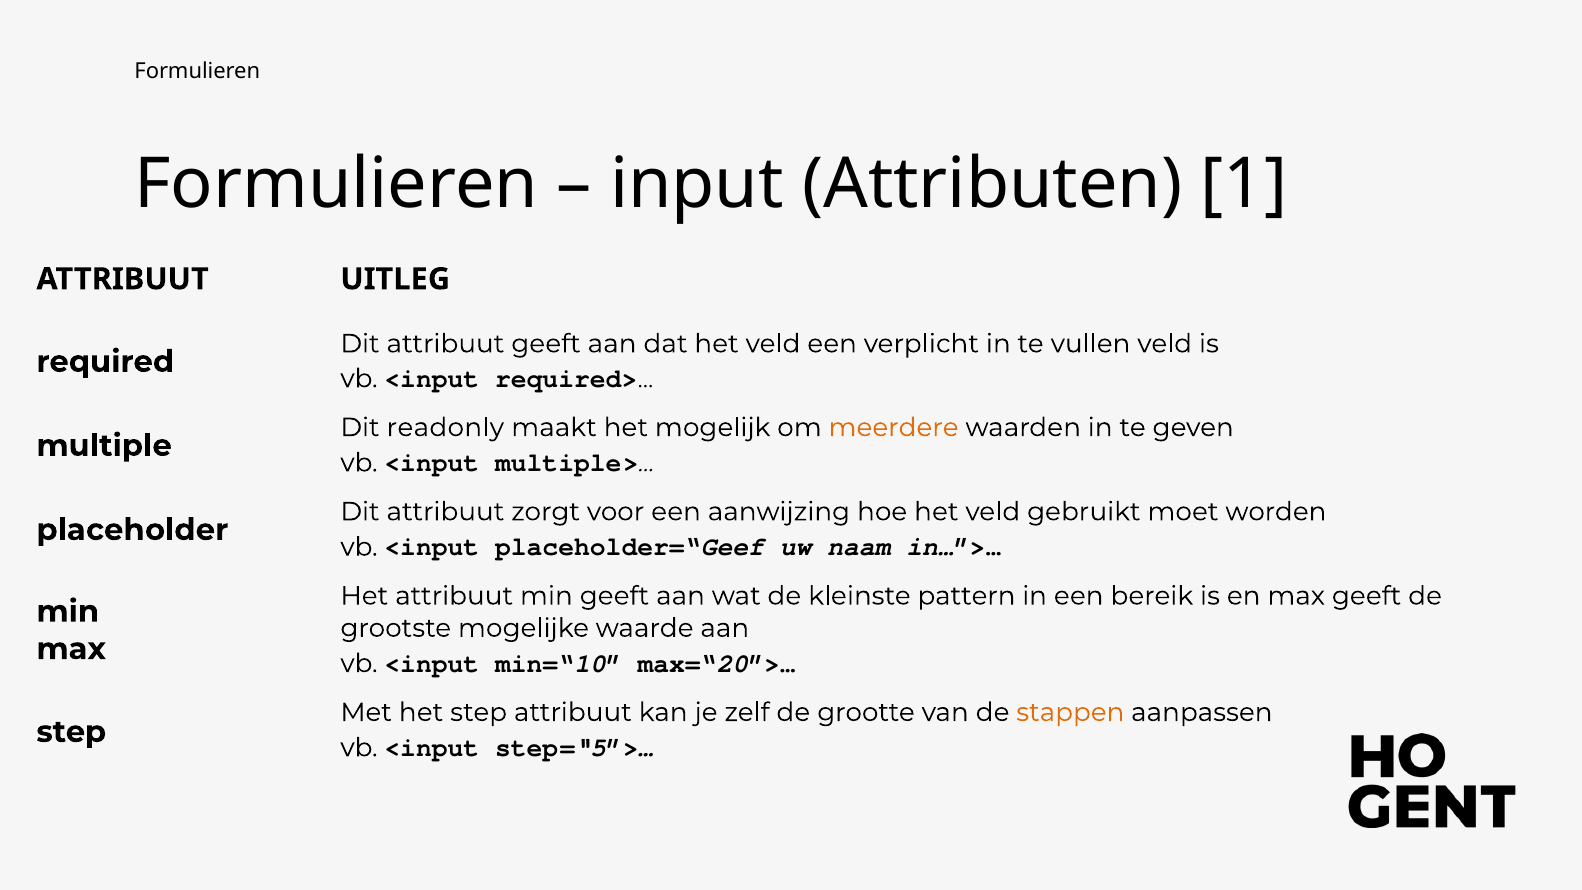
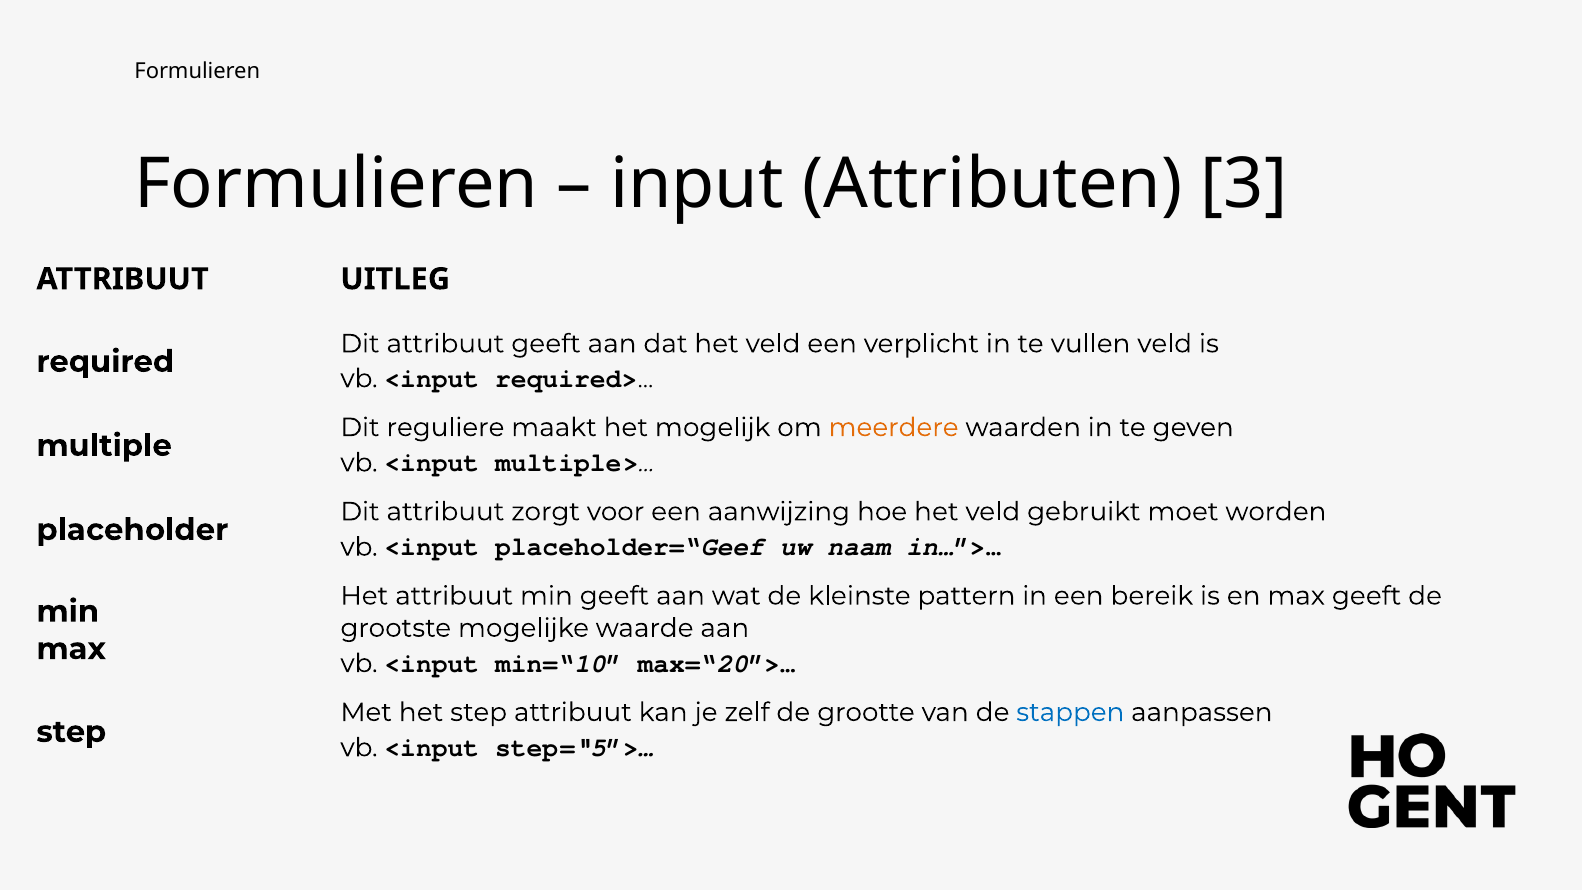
1: 1 -> 3 (1244, 185)
readonly: readonly -> reguliere (445, 427)
stappen colour: orange -> blue (1070, 712)
